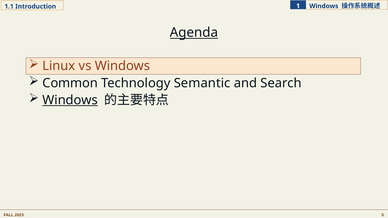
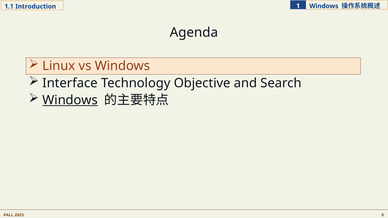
Agenda underline: present -> none (194, 33)
Common: Common -> Interface (70, 83)
Semantic: Semantic -> Objective (202, 83)
